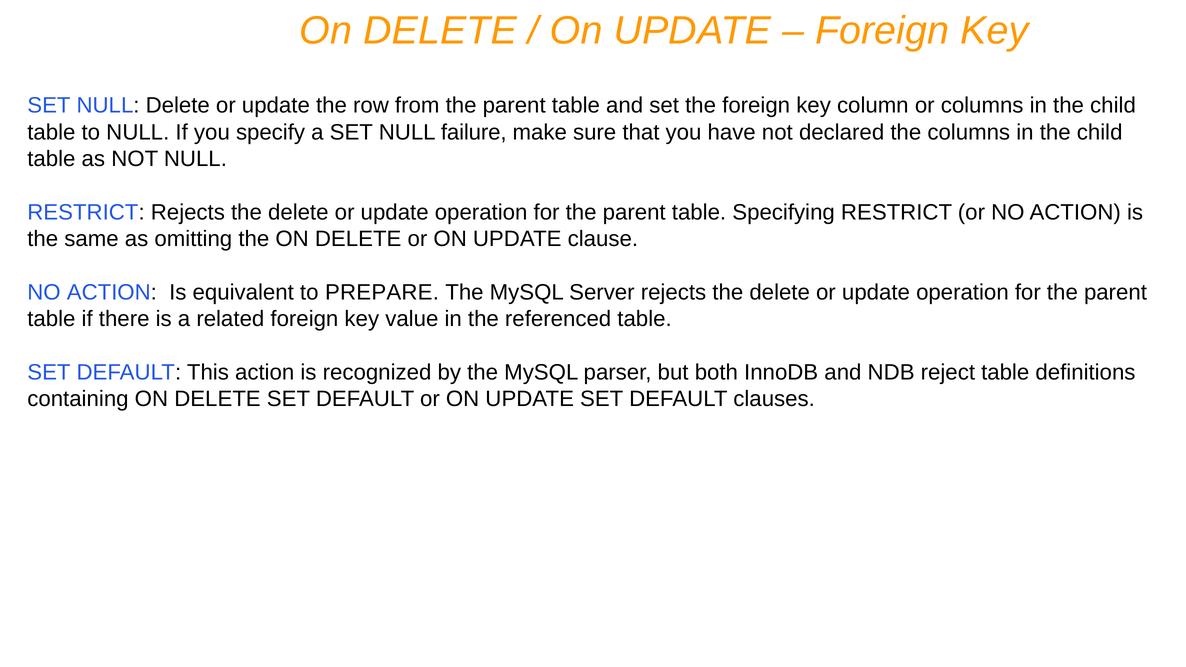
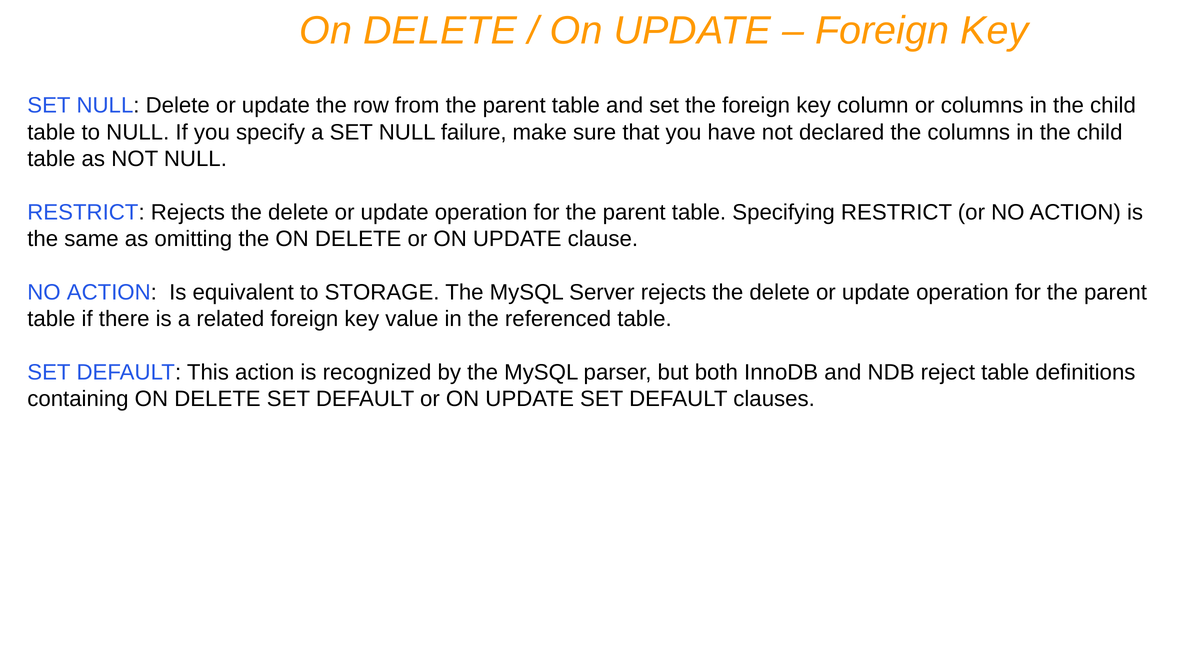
PREPARE: PREPARE -> STORAGE (382, 292)
